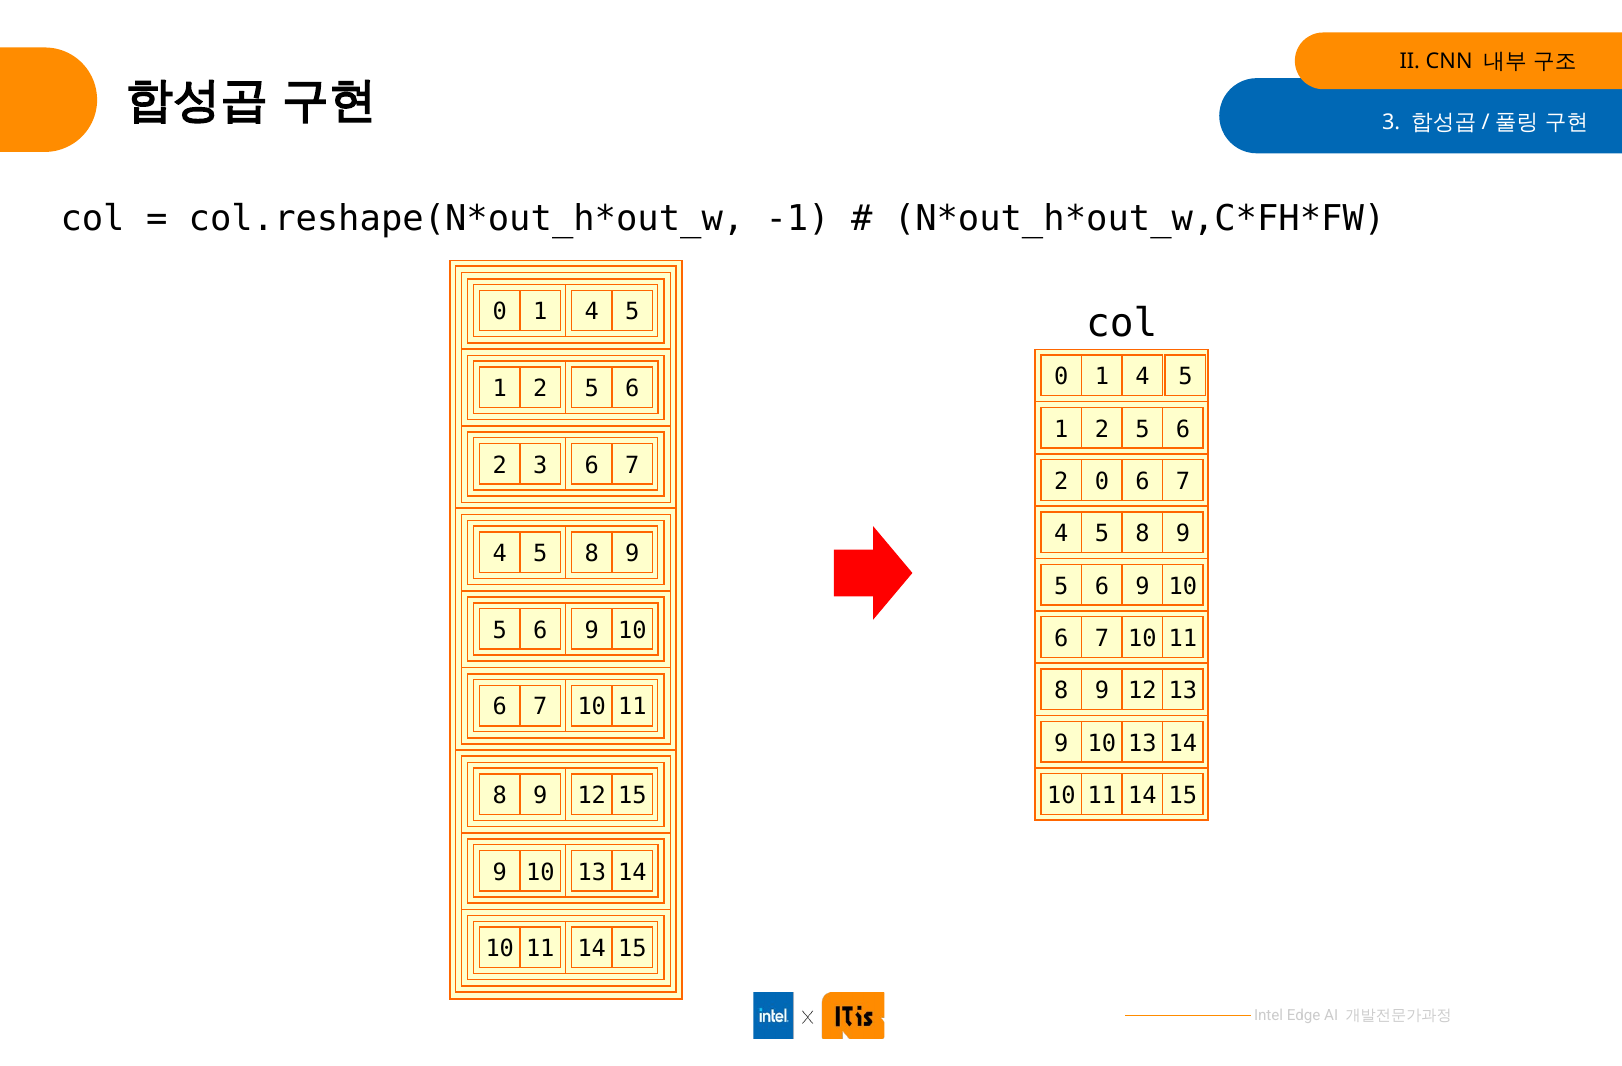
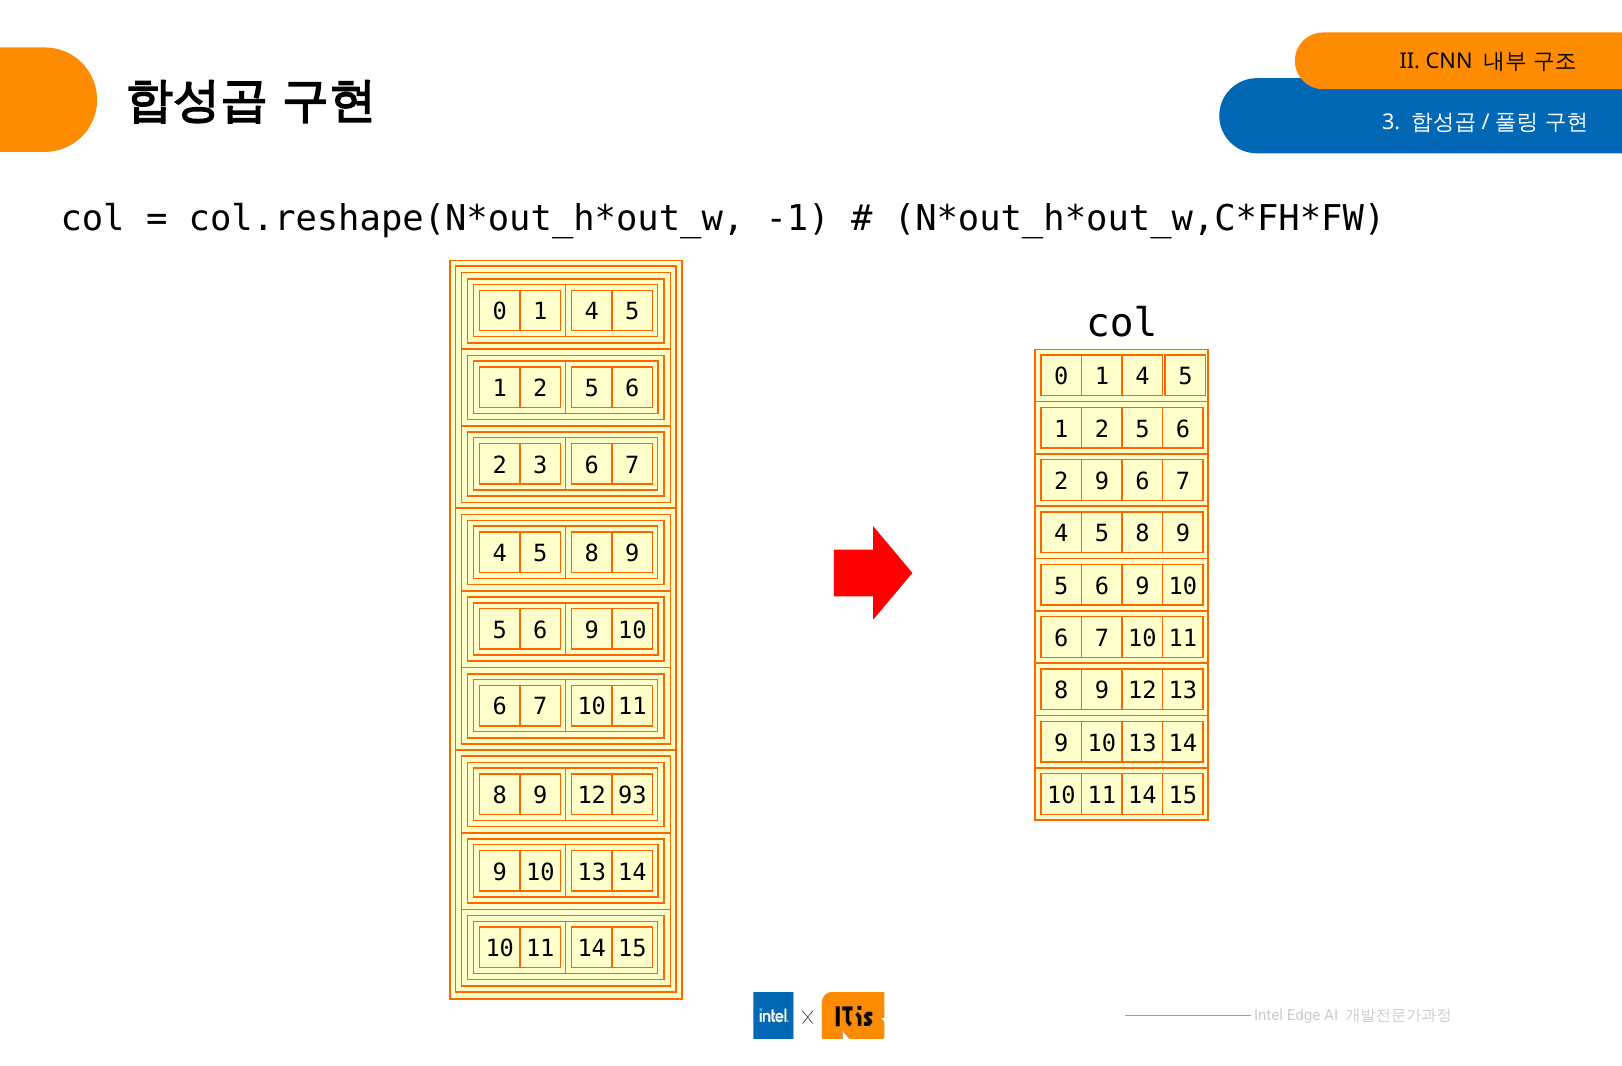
2 0: 0 -> 9 (1102, 481)
12 15: 15 -> 93 (632, 795)
